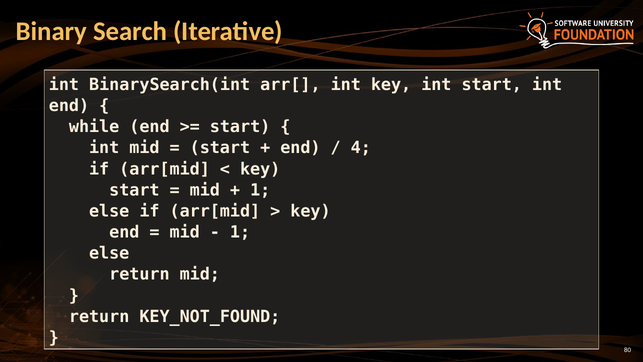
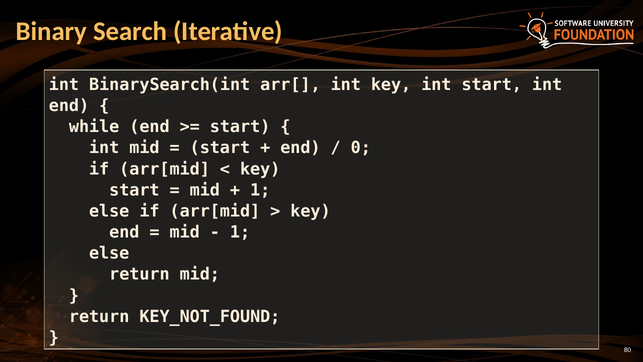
4: 4 -> 0 (361, 148)
